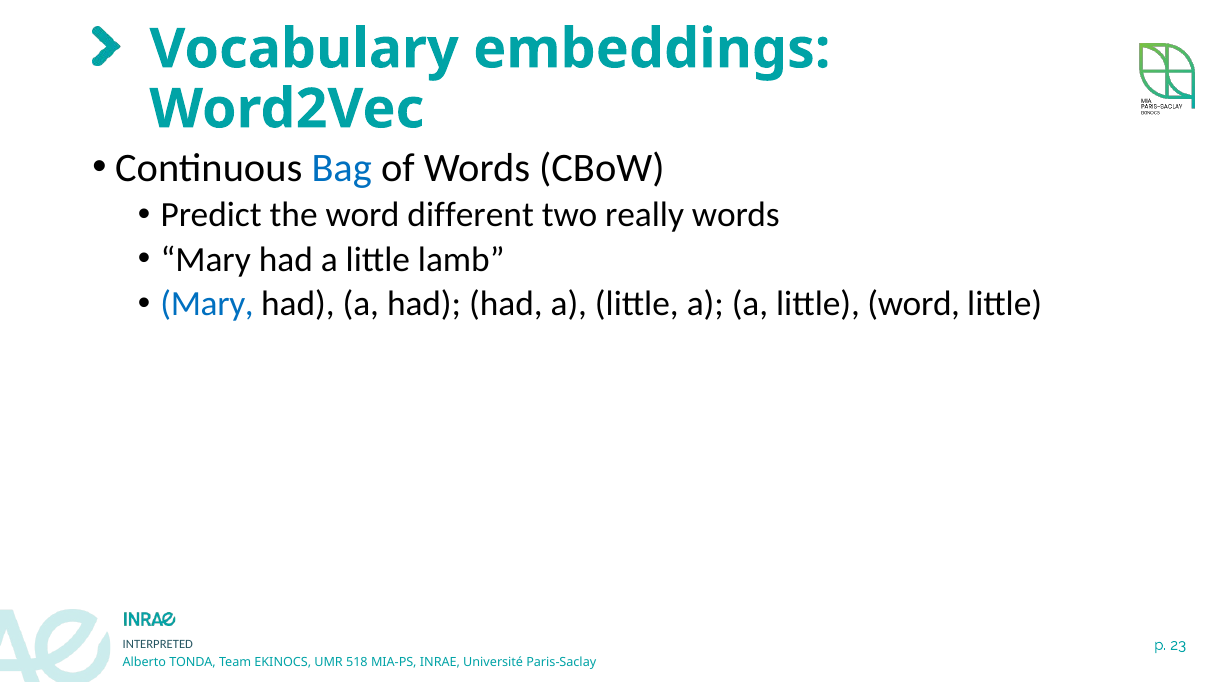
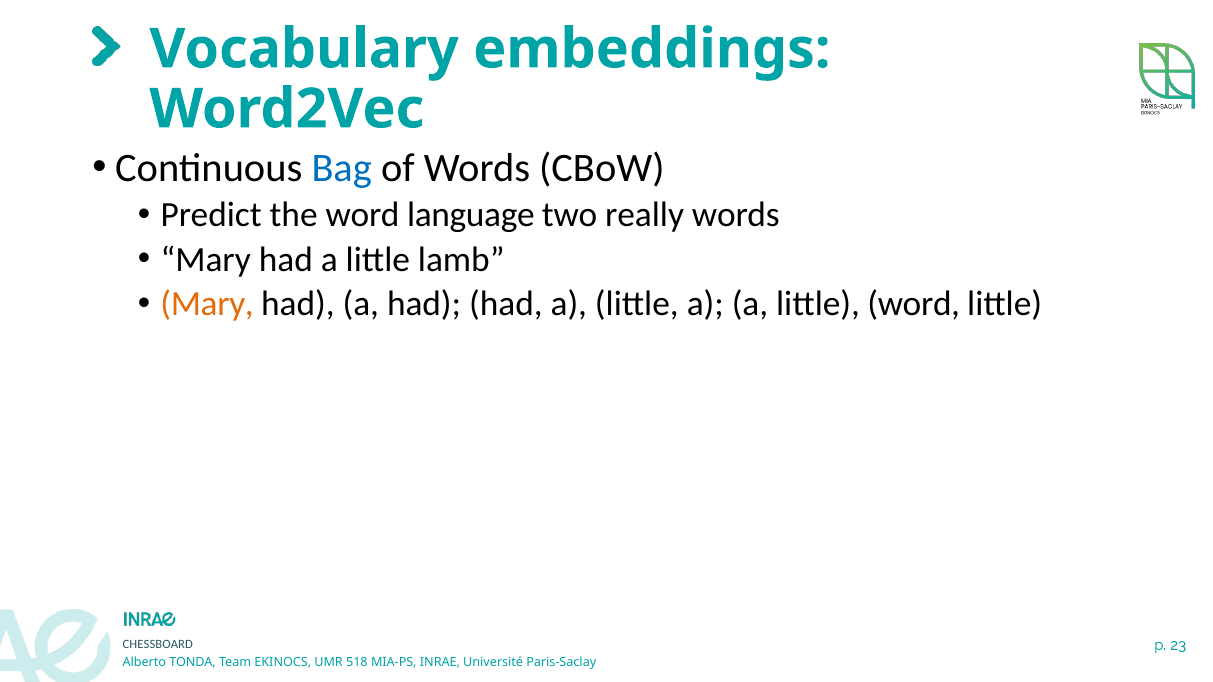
different: different -> language (471, 215)
Mary colour: blue -> orange (207, 304)
INTERPRETED: INTERPRETED -> CHESSBOARD (158, 645)
